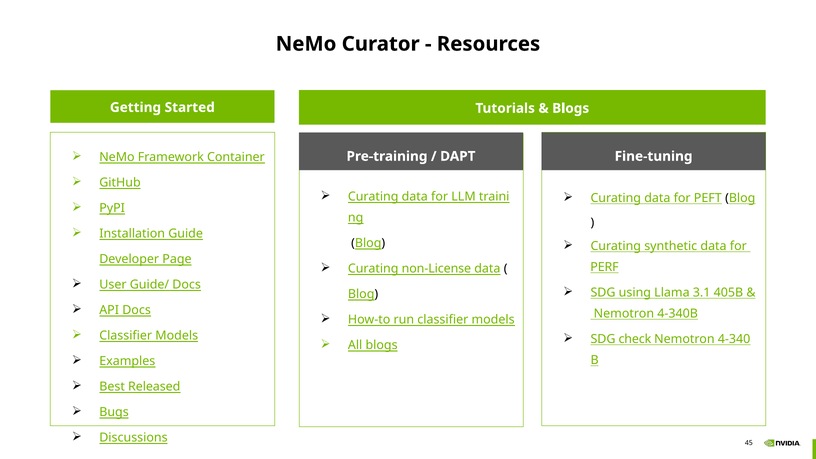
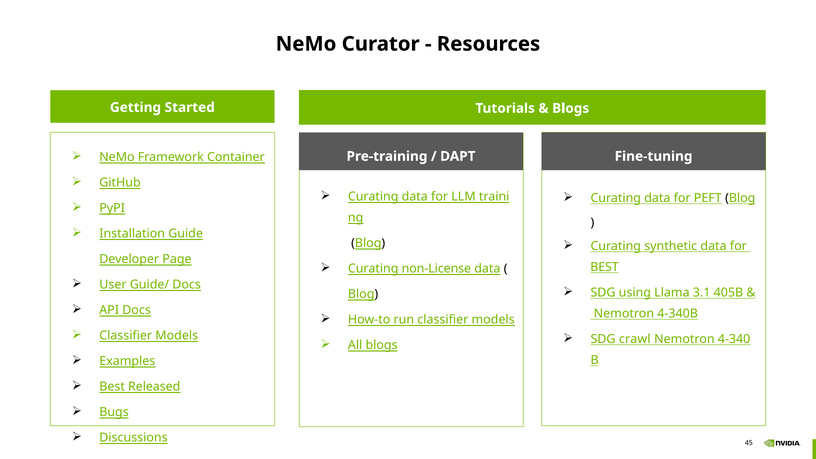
PERF: PERF -> BEST (605, 267)
check: check -> crawl (635, 339)
